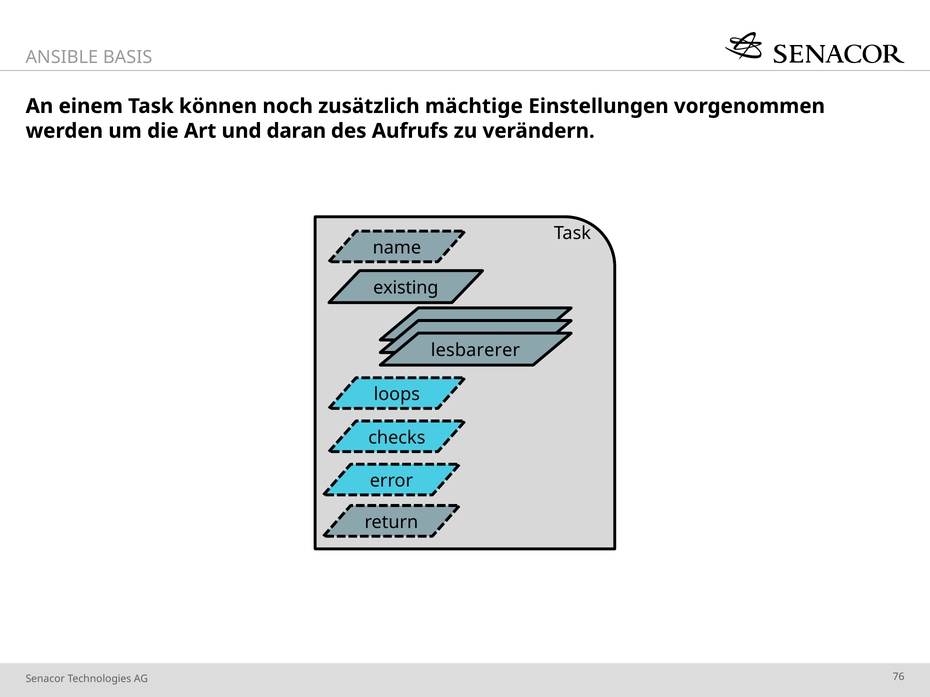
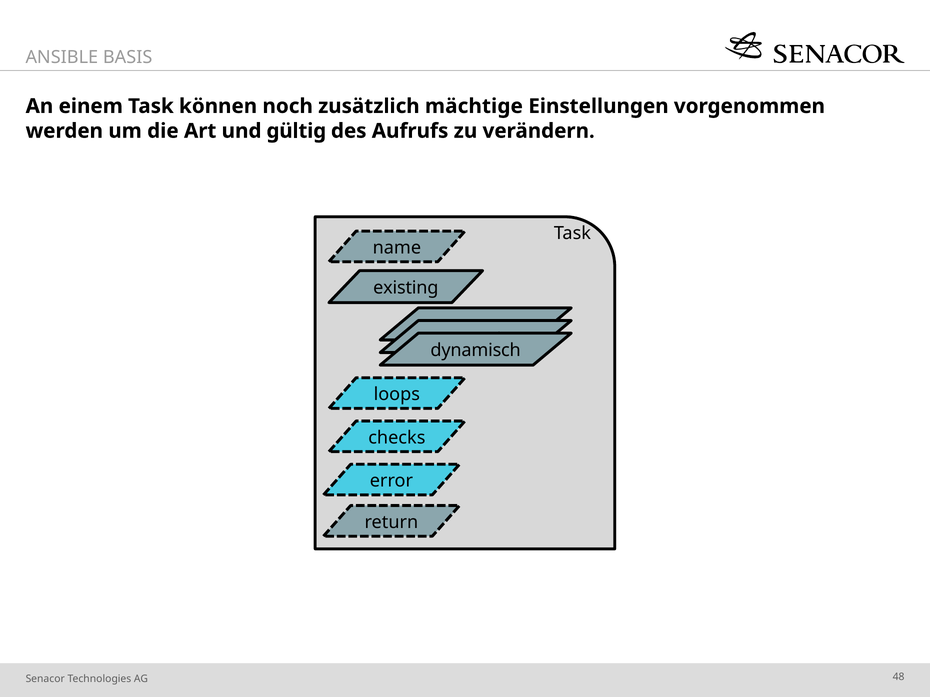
daran: daran -> gültig (296, 131)
lesbarerer: lesbarerer -> dynamisch (476, 351)
76: 76 -> 48 (899, 677)
